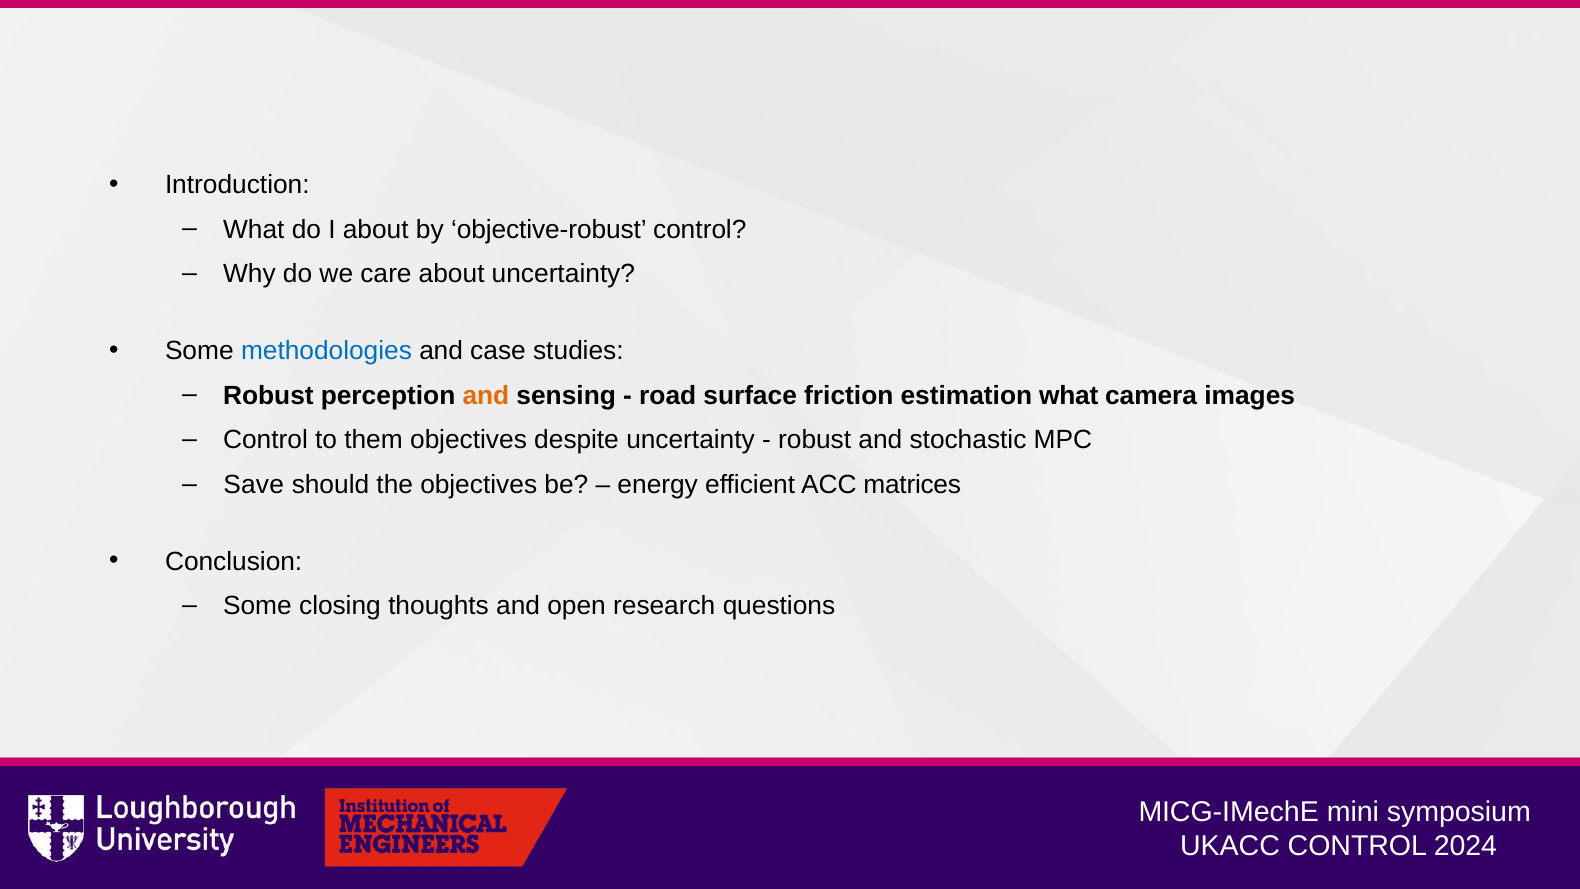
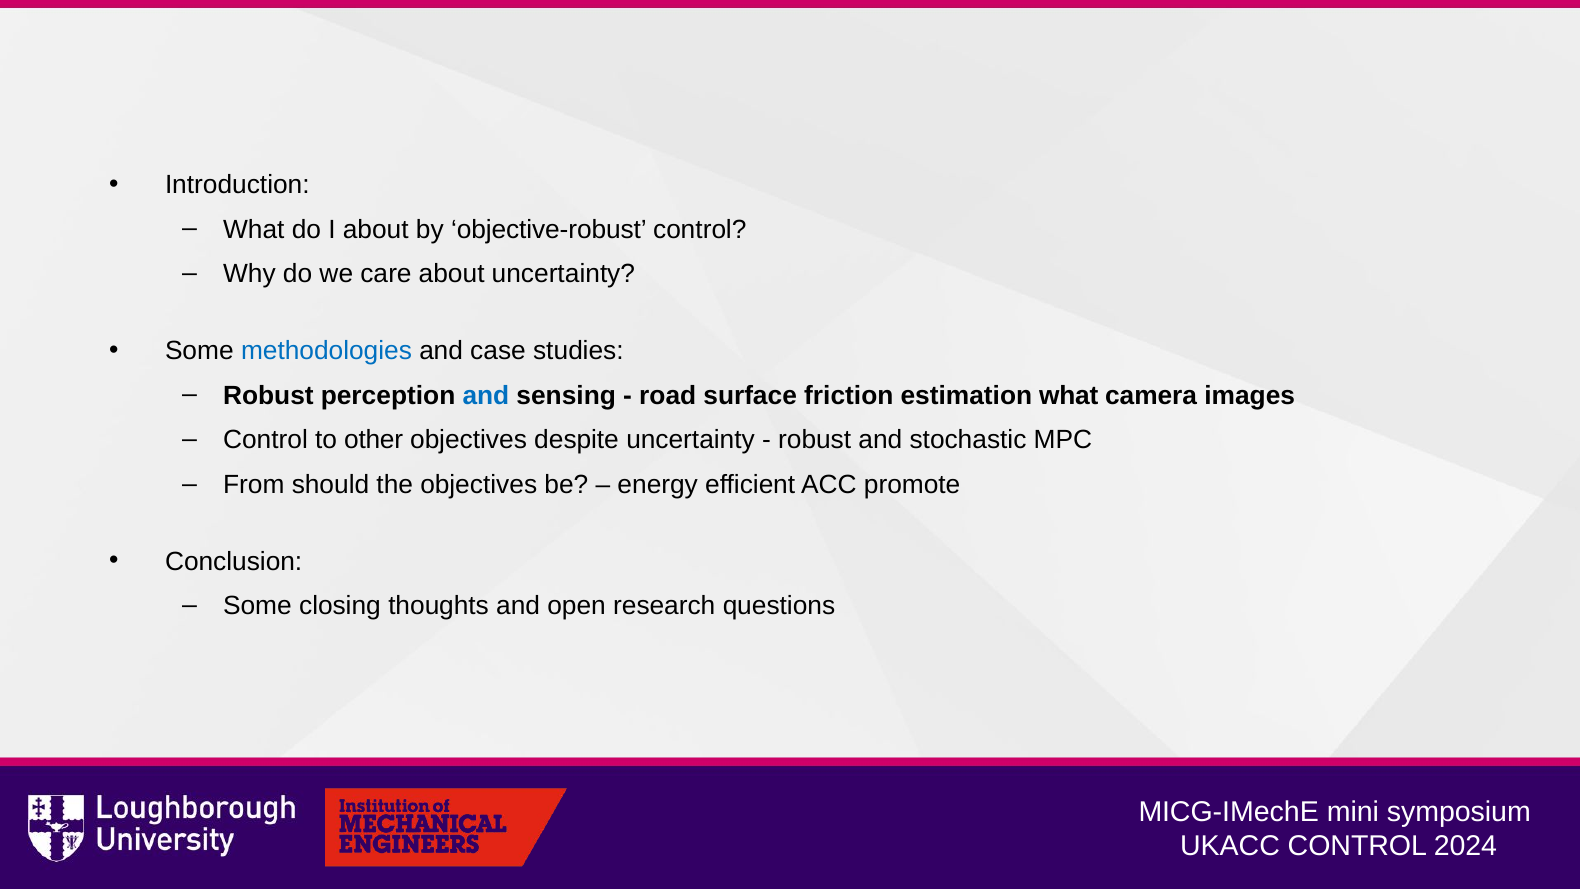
and colour: orange -> blue (486, 395)
them: them -> other (374, 440)
Save: Save -> From (254, 485)
matrices: matrices -> promote (912, 485)
